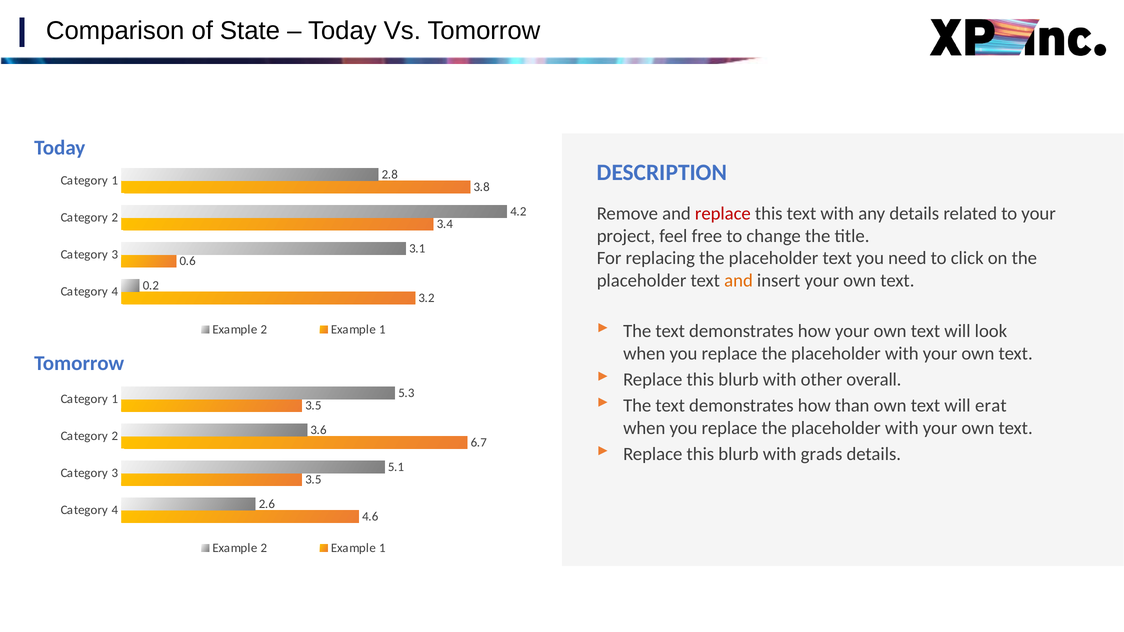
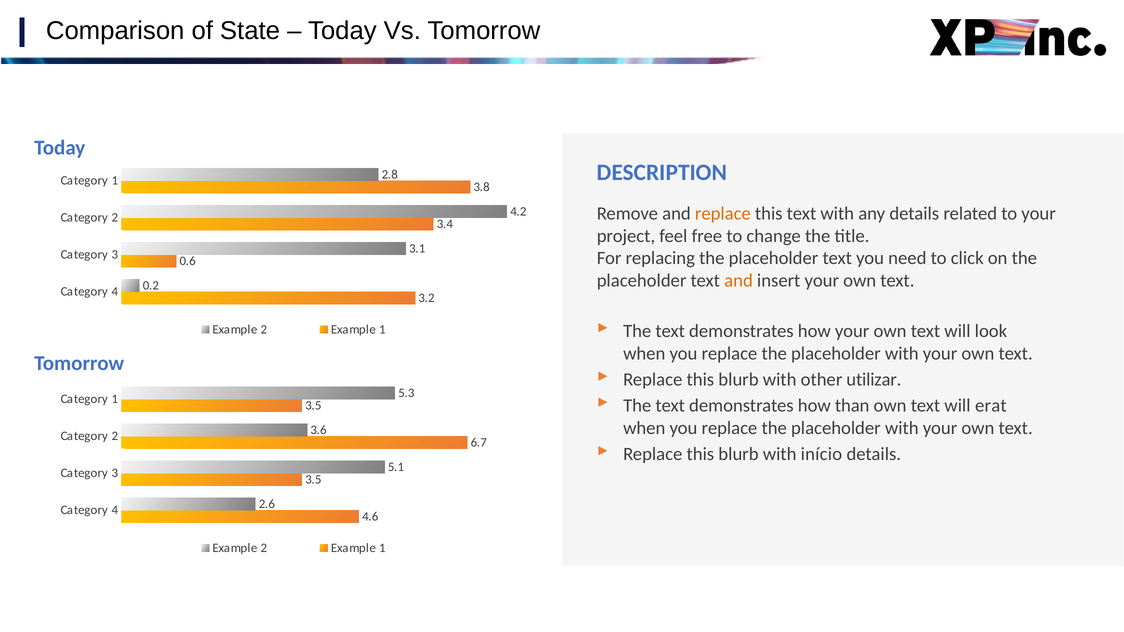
replace colour: red -> orange (723, 213)
overall: overall -> utilizar (874, 380)
grads: grads -> início (821, 454)
